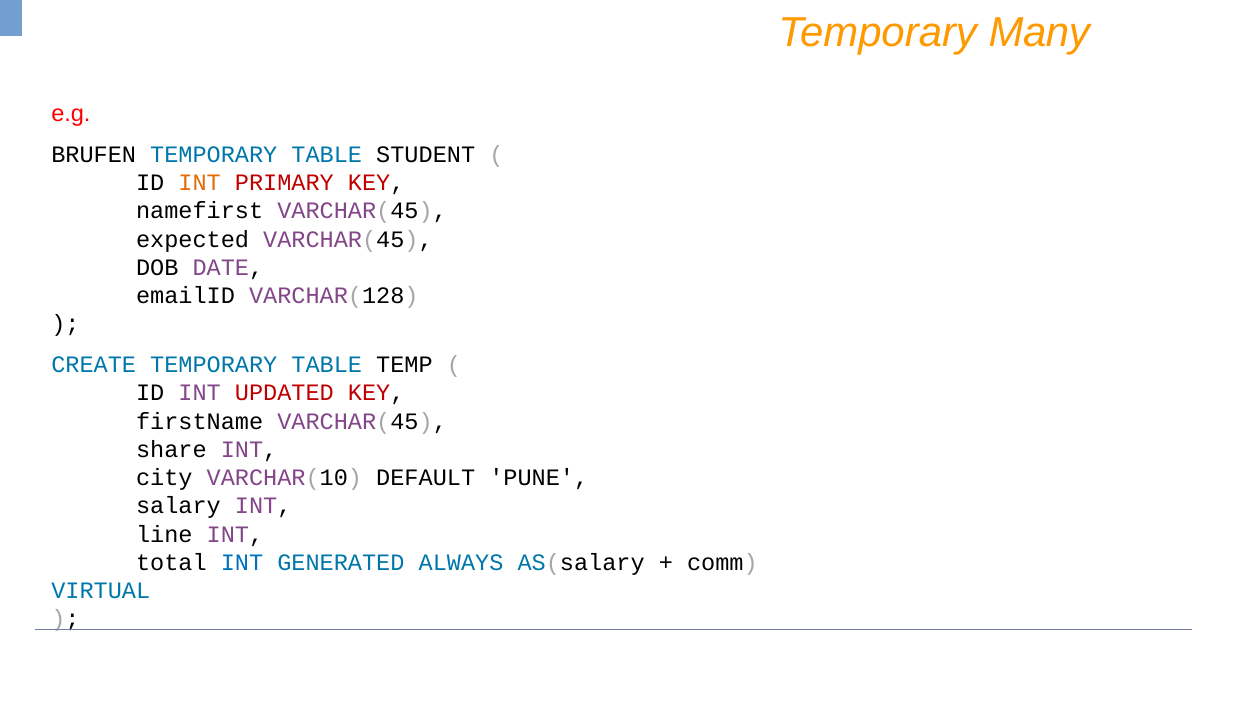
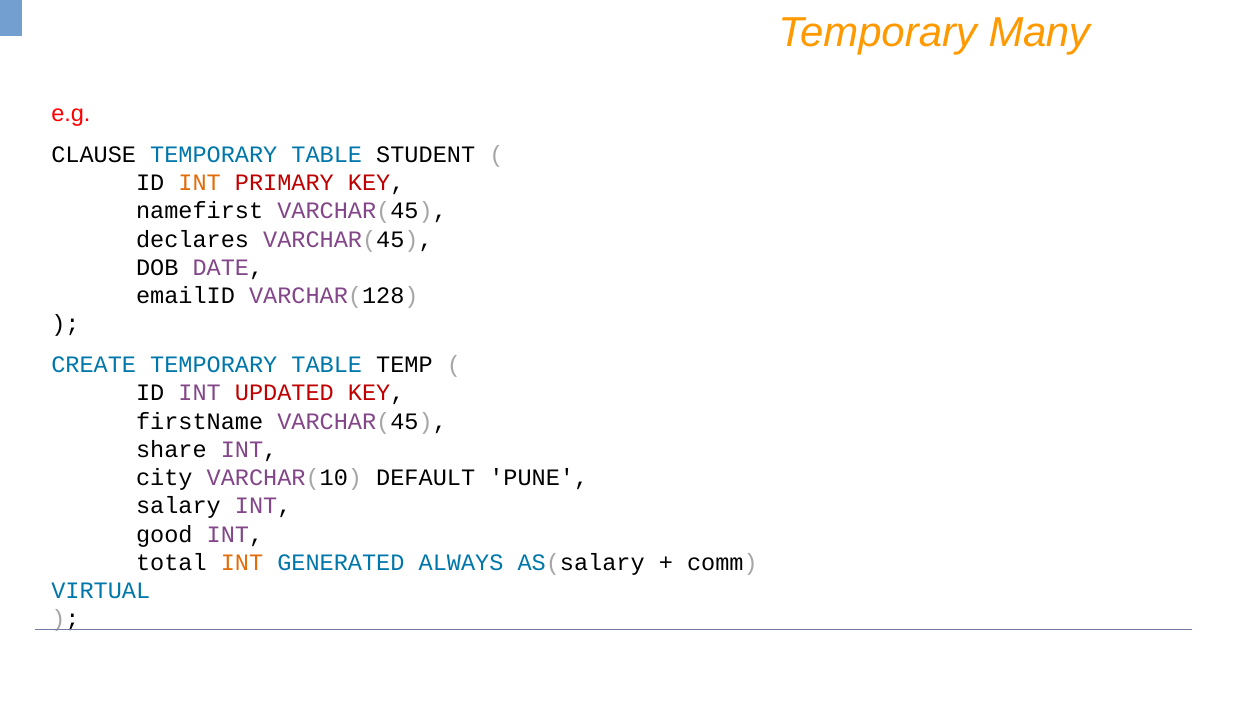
BRUFEN: BRUFEN -> CLAUSE (94, 155)
expected: expected -> declares (193, 240)
line: line -> good (164, 535)
INT colour: blue -> orange (242, 563)
